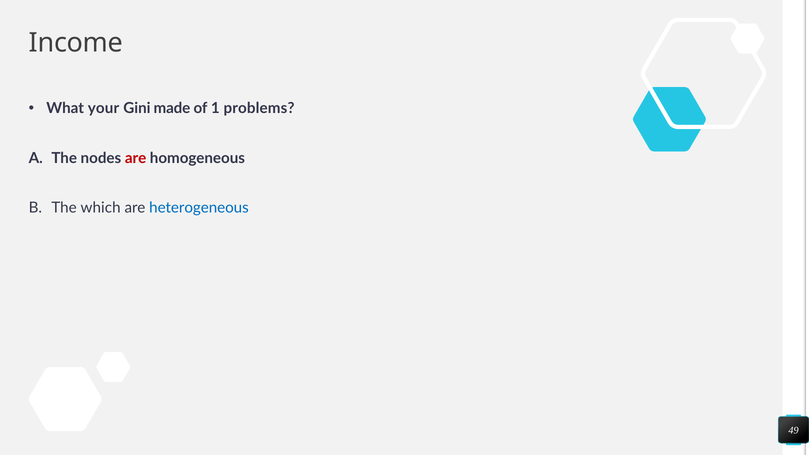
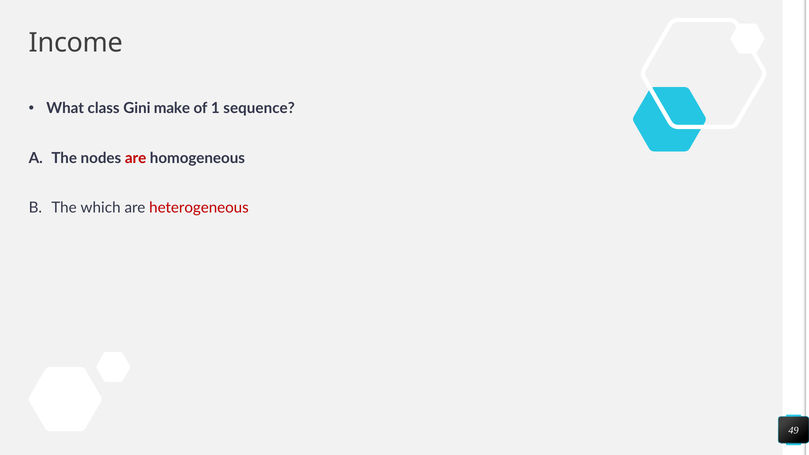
your: your -> class (104, 108)
made: made -> make (172, 108)
problems: problems -> sequence (259, 108)
heterogeneous colour: blue -> red (199, 208)
